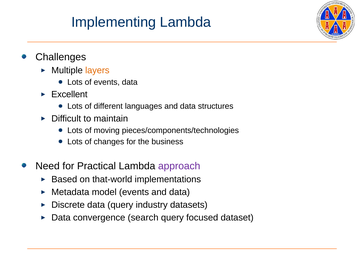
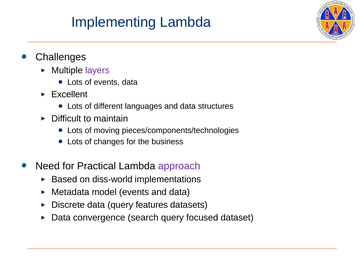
layers colour: orange -> purple (97, 70)
that-world: that-world -> diss-world (112, 179)
industry: industry -> features (152, 205)
